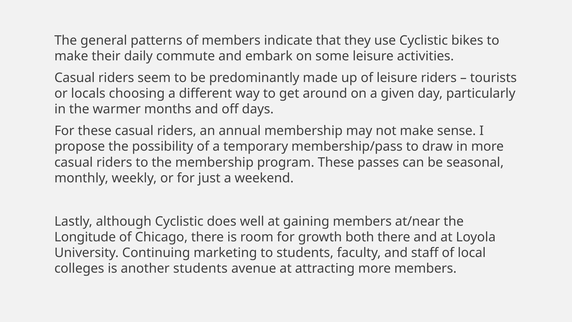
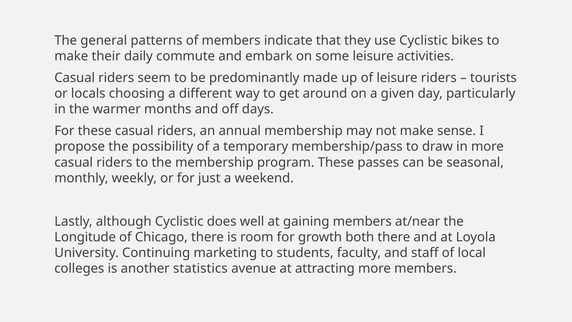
another students: students -> statistics (200, 268)
